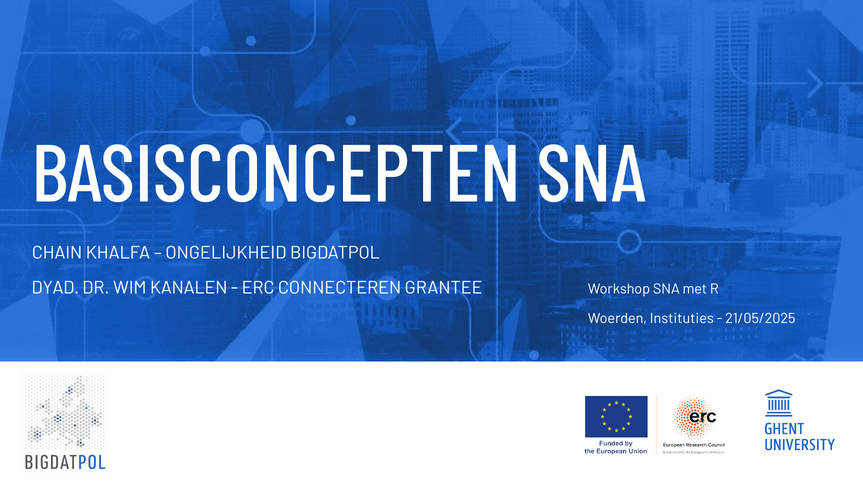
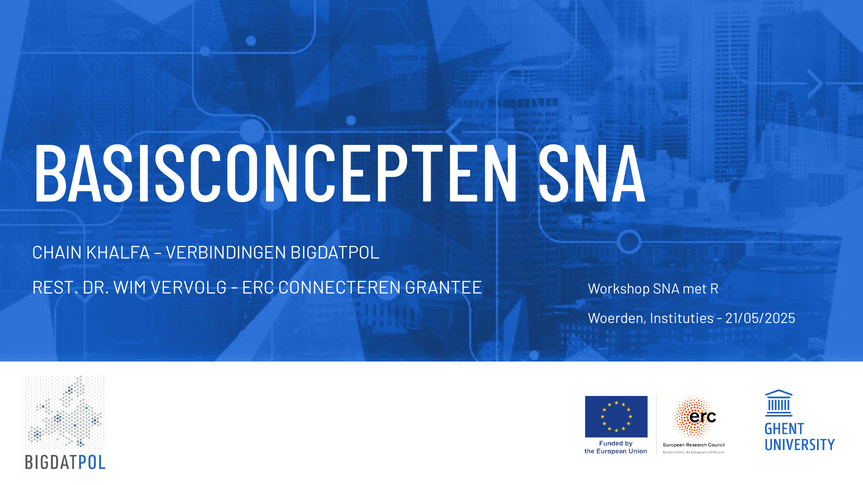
ONGELIJKHEID: ONGELIJKHEID -> VERBINDINGEN (226, 253)
DYAD: DYAD -> REST (55, 288)
KANALEN: KANALEN -> VERVOLG (189, 288)
